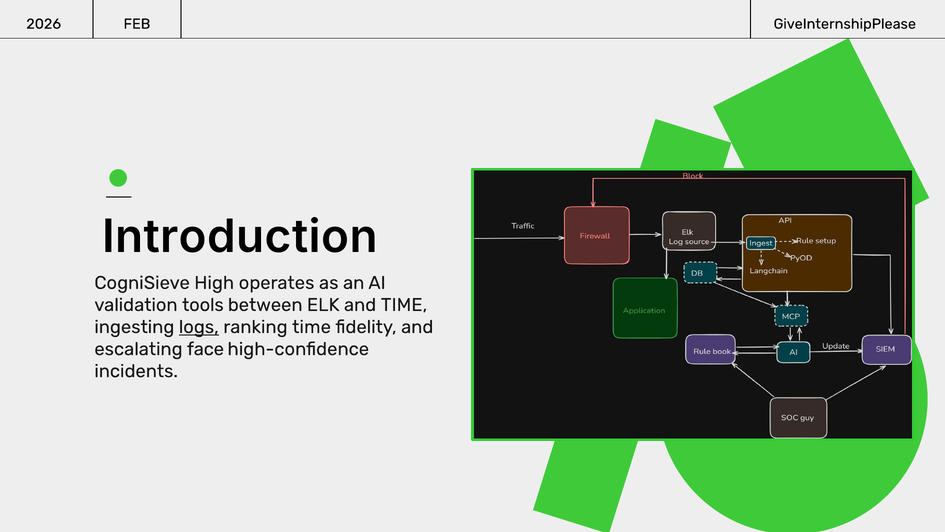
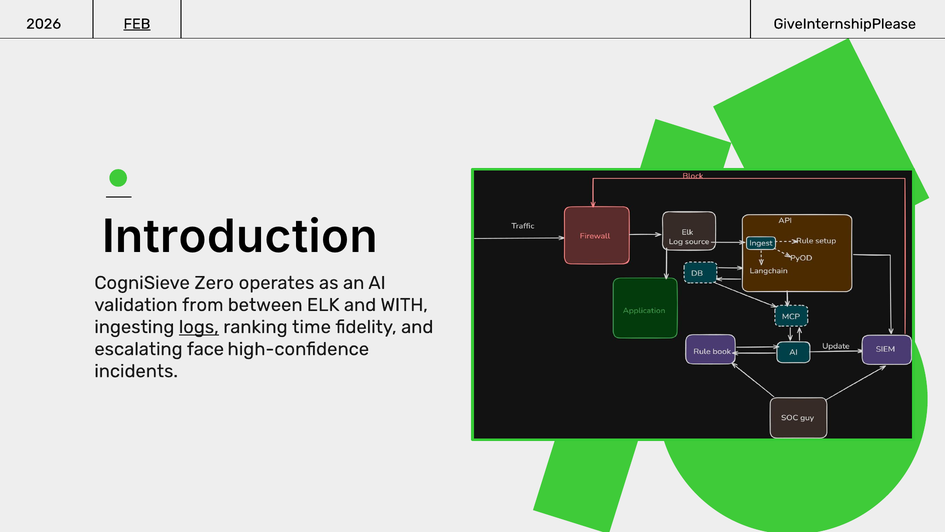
FEB underline: none -> present (137, 24)
High: High -> Zero (214, 283)
tools: tools -> from (203, 305)
and TIME: TIME -> WITH (404, 305)
